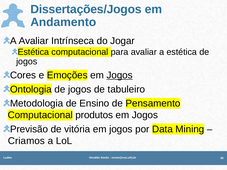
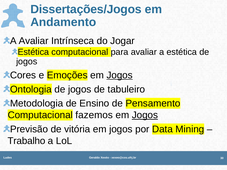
produtos: produtos -> fazemos (94, 115)
Jogos underline: none -> present (145, 115)
Criamos: Criamos -> Trabalho (26, 141)
